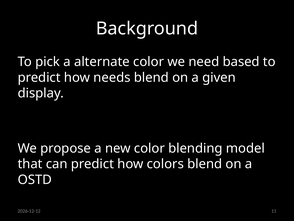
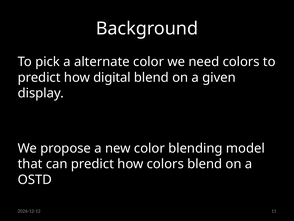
need based: based -> colors (241, 62)
needs: needs -> digital (112, 77)
